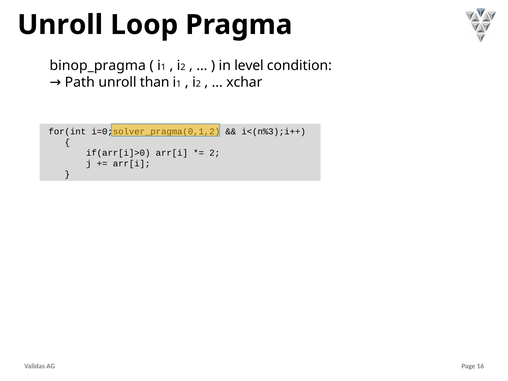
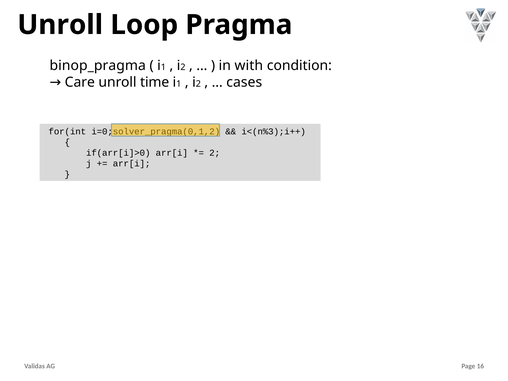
level: level -> with (249, 65)
xchar: xchar -> cases (244, 82)
Path: Path -> Care (80, 82)
than: than -> time (155, 82)
